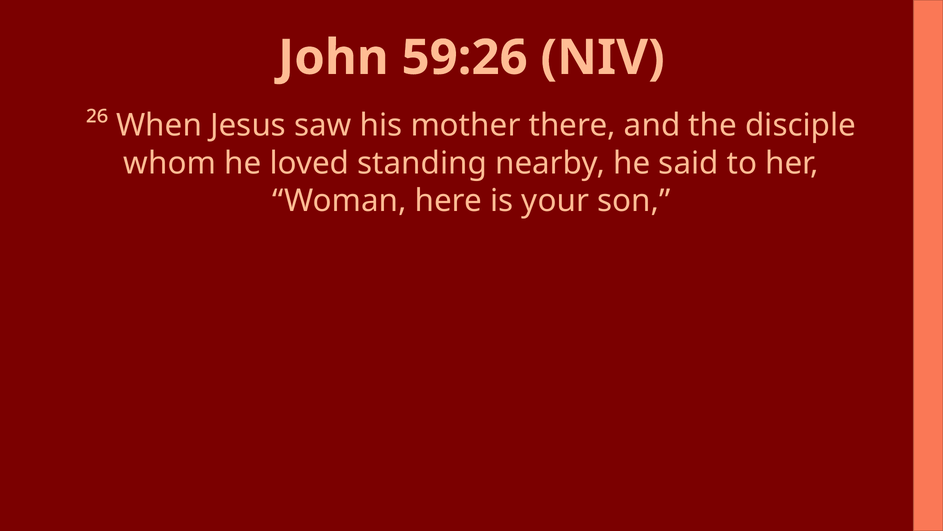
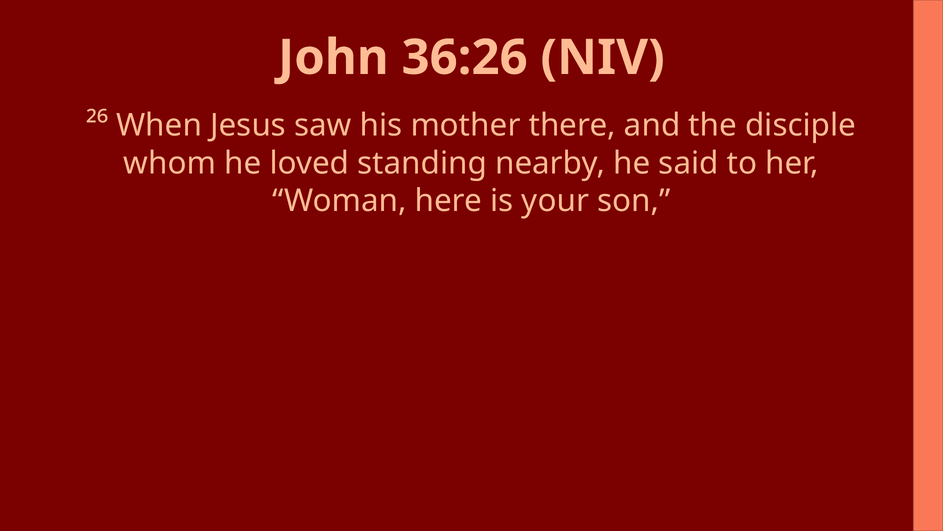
59:26: 59:26 -> 36:26 (465, 58)
